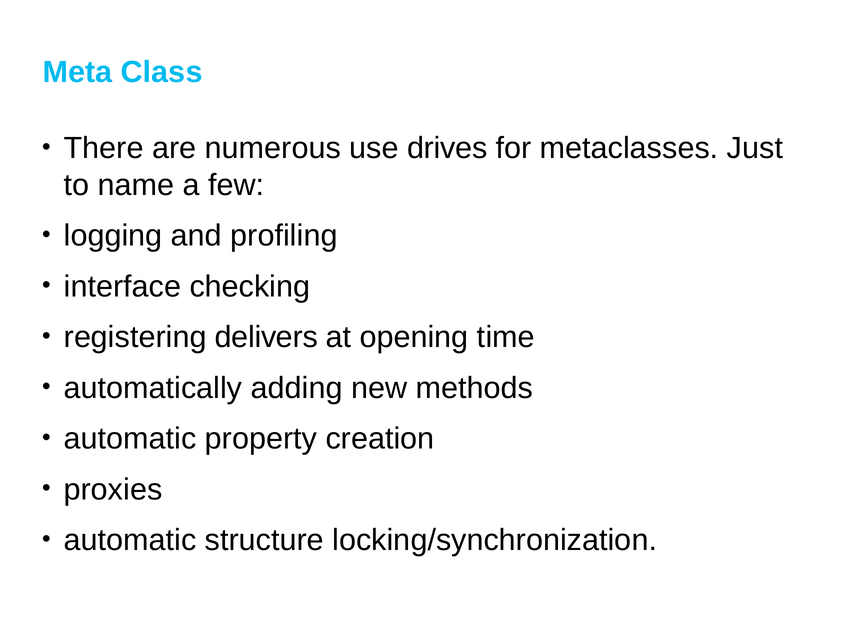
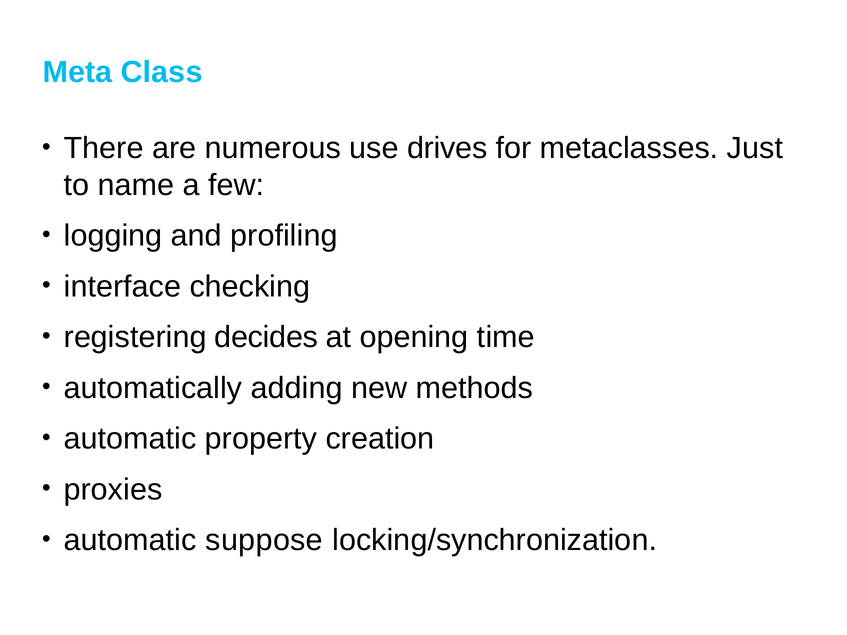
delivers: delivers -> decides (266, 337)
structure: structure -> suppose (264, 541)
